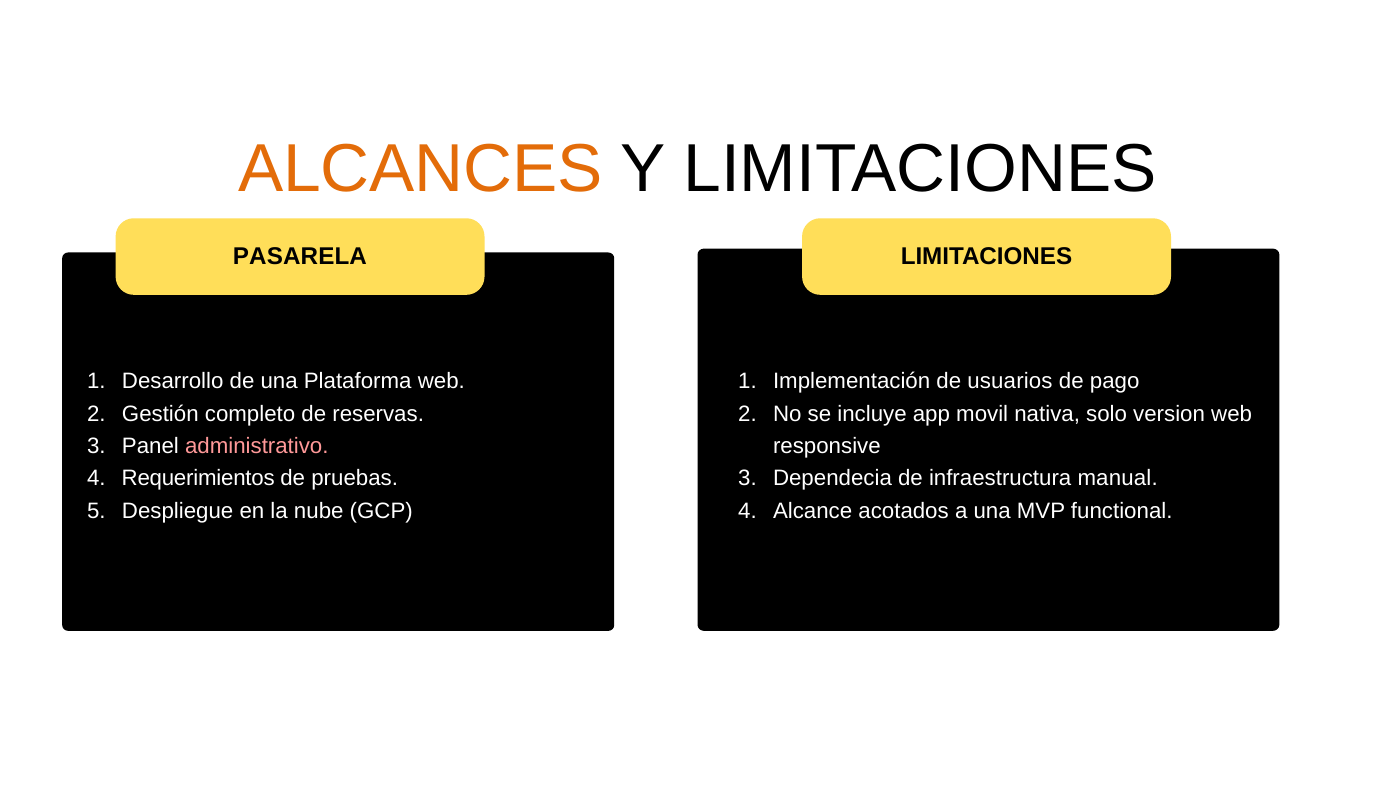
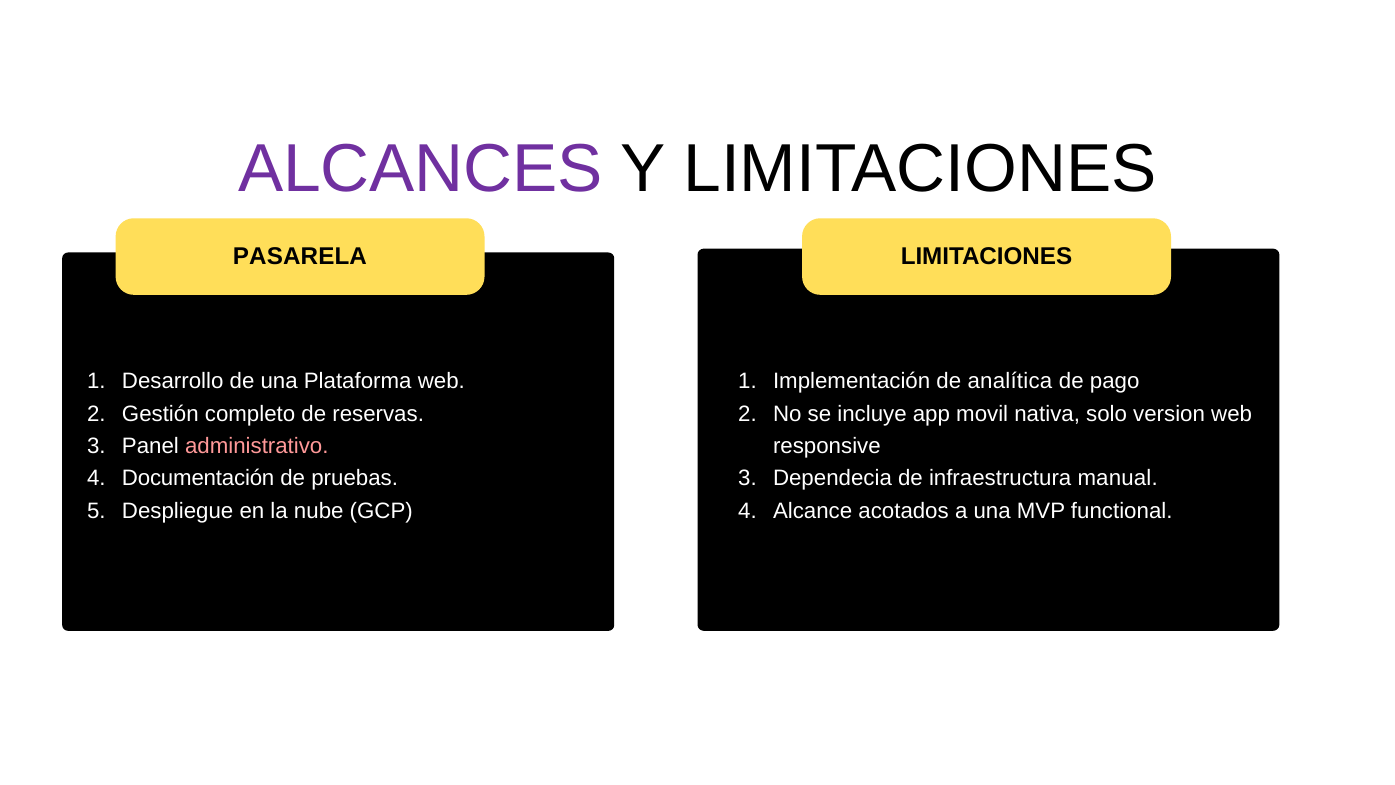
ALCANCES colour: orange -> purple (421, 169)
usuarios: usuarios -> analítica (1010, 381)
Requerimientos: Requerimientos -> Documentación (198, 478)
